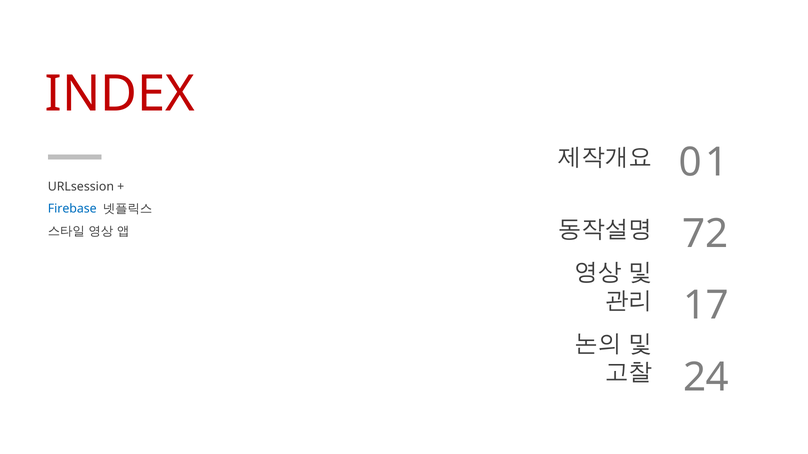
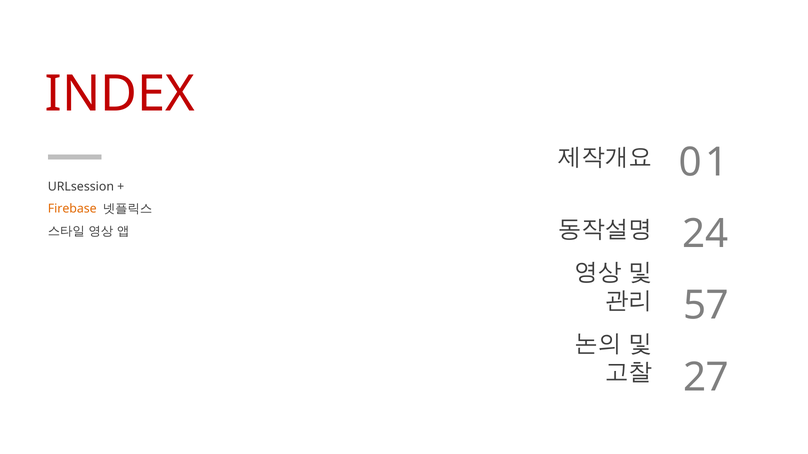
Firebase colour: blue -> orange (72, 209)
72: 72 -> 24 (705, 234)
17: 17 -> 57 (706, 306)
24: 24 -> 27 (706, 378)
